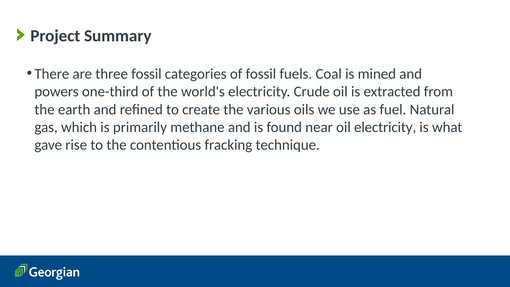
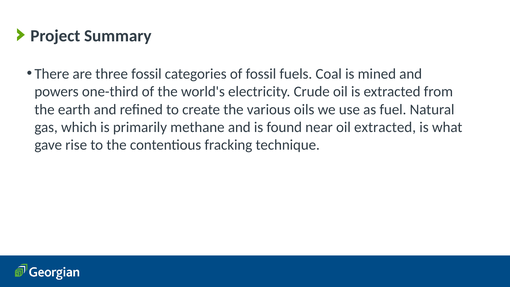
oil electricity: electricity -> extracted (385, 127)
